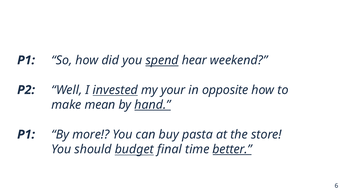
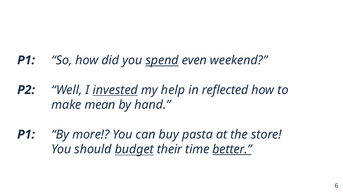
hear: hear -> even (194, 60)
your: your -> help (173, 90)
opposite: opposite -> reflected (225, 90)
hand underline: present -> none (153, 105)
final: final -> their (170, 149)
